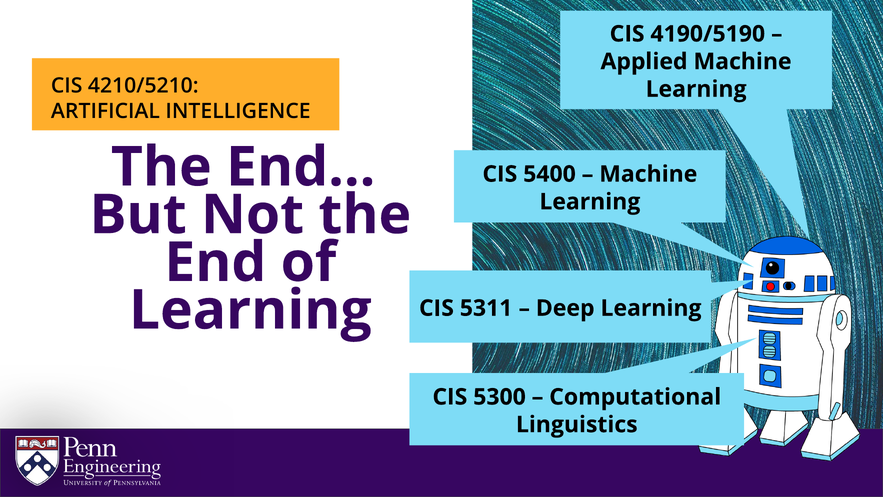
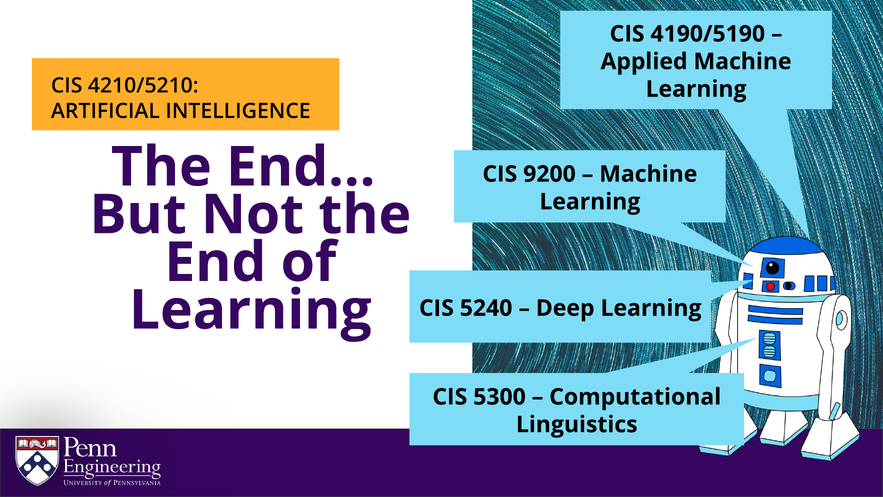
5400: 5400 -> 9200 (550, 174)
5311: 5311 -> 5240 (486, 308)
